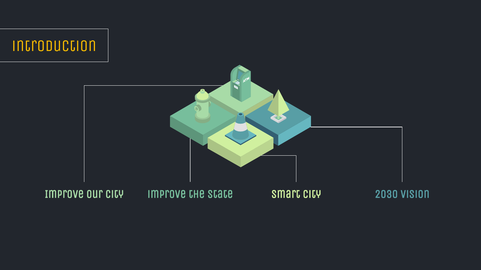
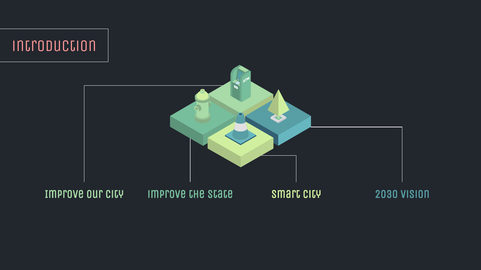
introduction colour: yellow -> pink (54, 46)
